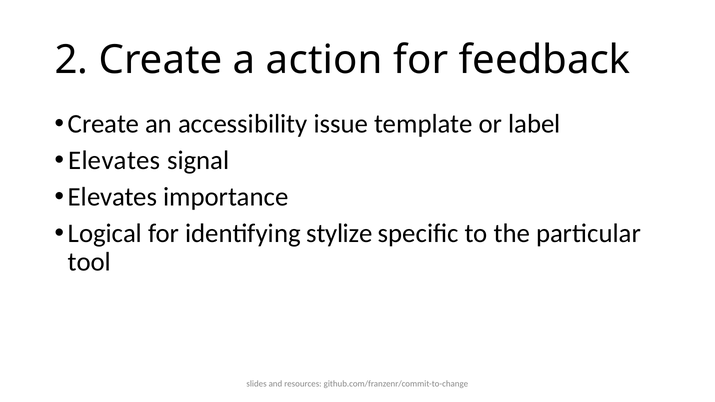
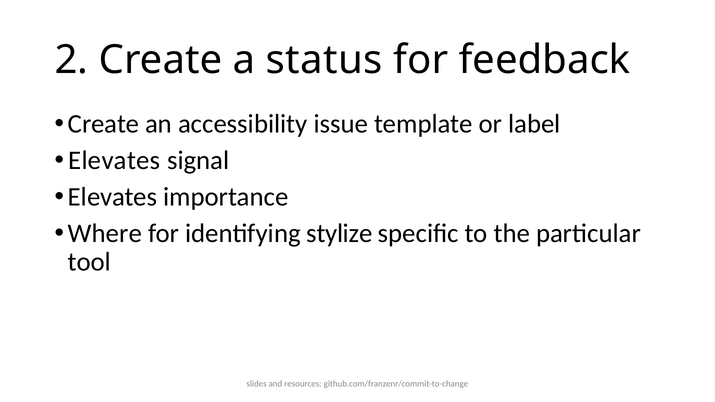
action: action -> status (324, 60)
Logical: Logical -> Where (105, 233)
